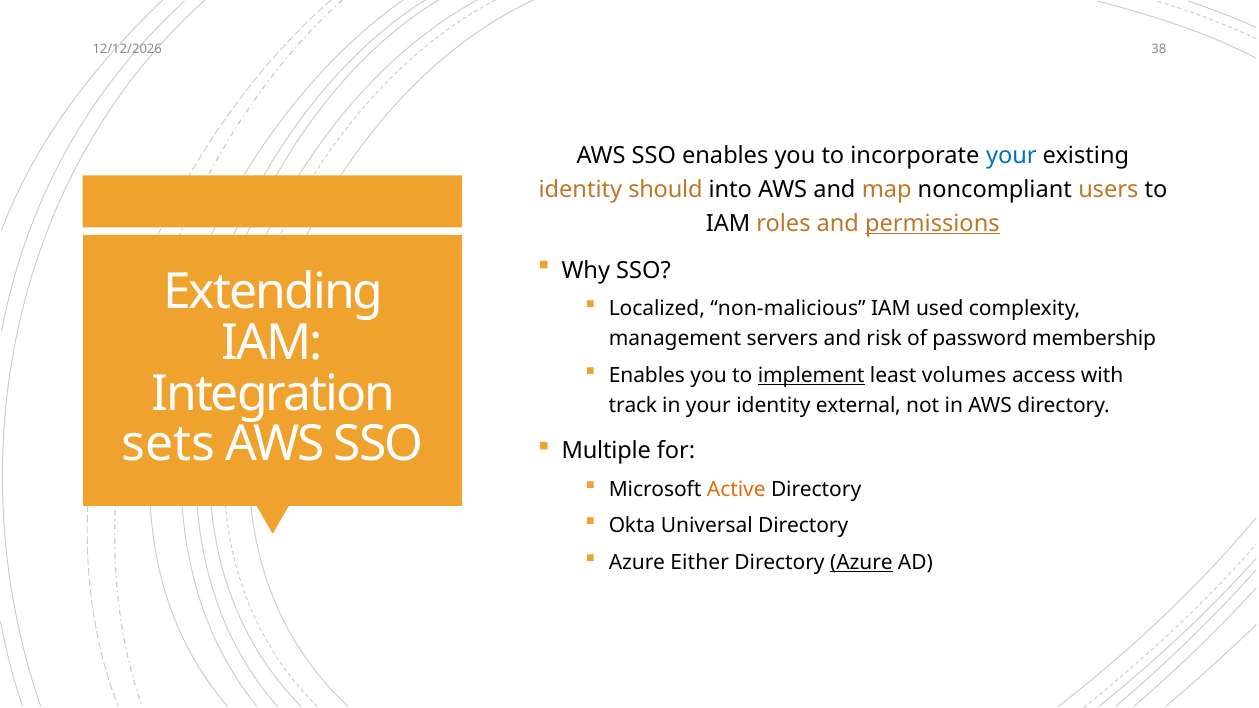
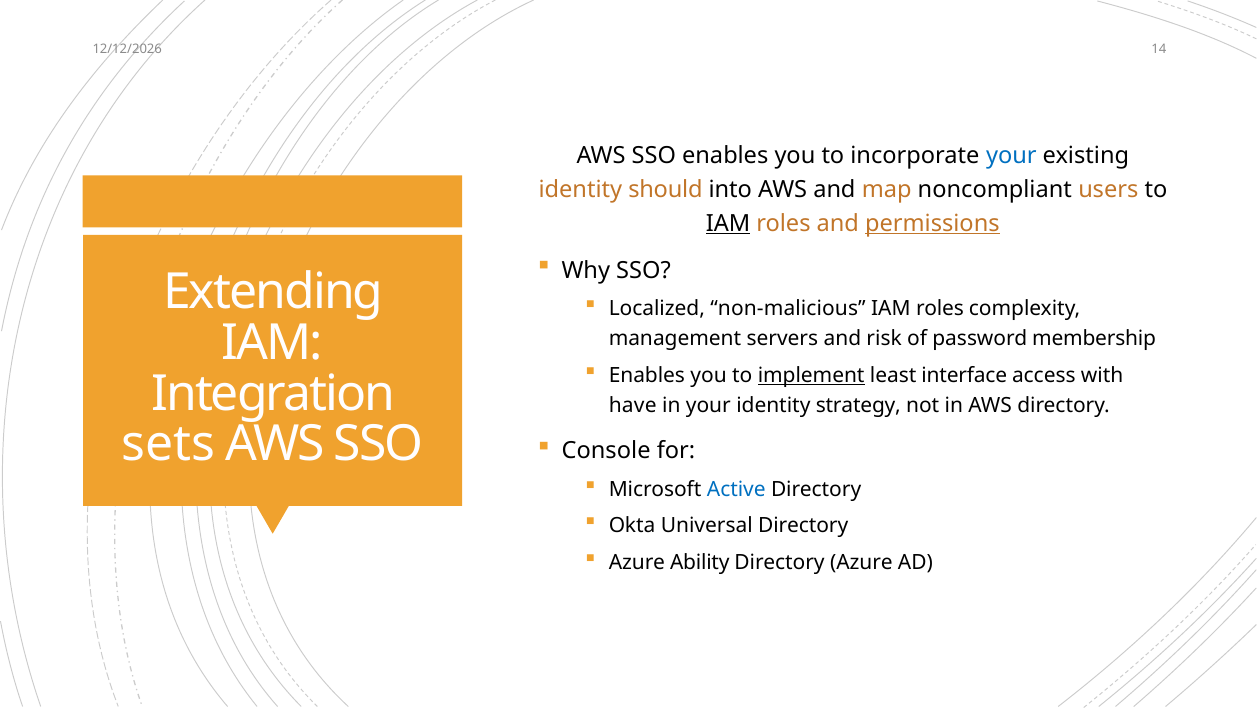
38: 38 -> 14 (1159, 49)
IAM underline: none -> present (728, 223)
used: used -> roles (940, 309)
volumes: volumes -> interface (964, 375)
track: track -> have (633, 406)
external: external -> strategy (858, 406)
Multiple: Multiple -> Console (606, 451)
Active colour: orange -> blue (736, 489)
Either: Either -> Ability (700, 563)
Azure underline: present -> none (861, 563)
